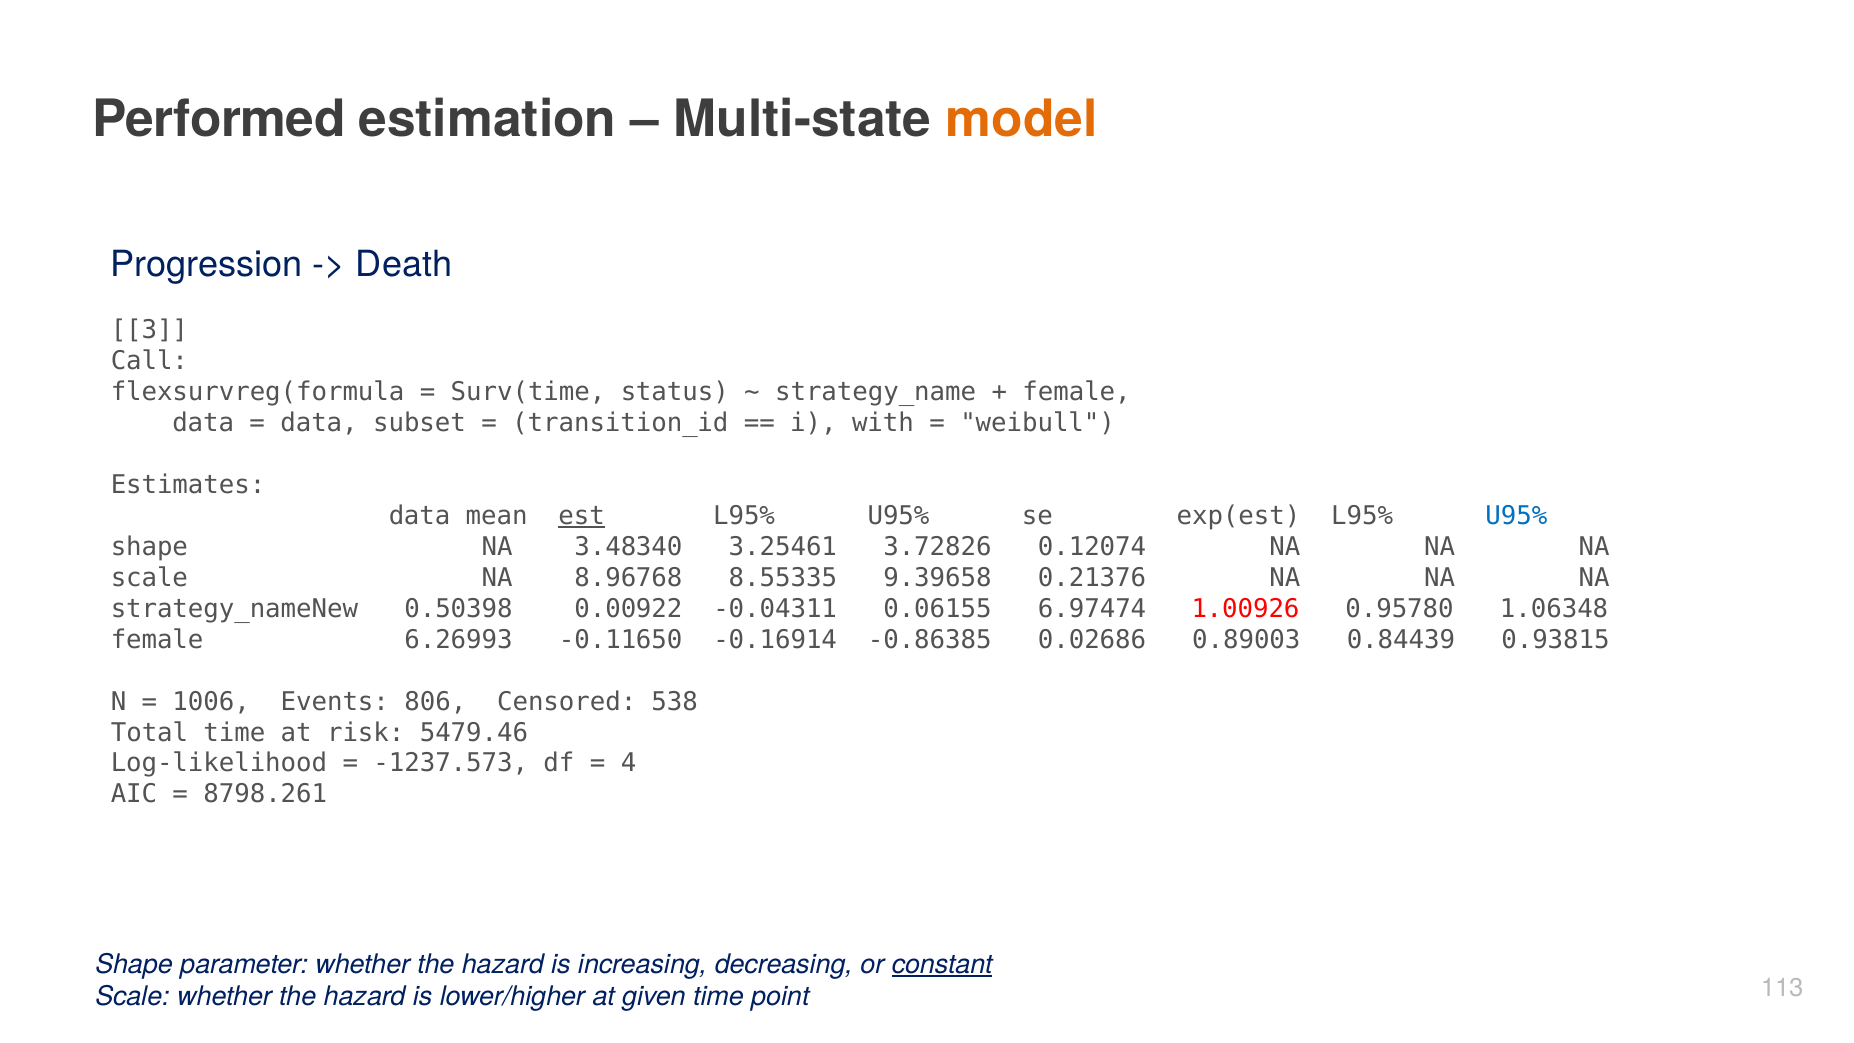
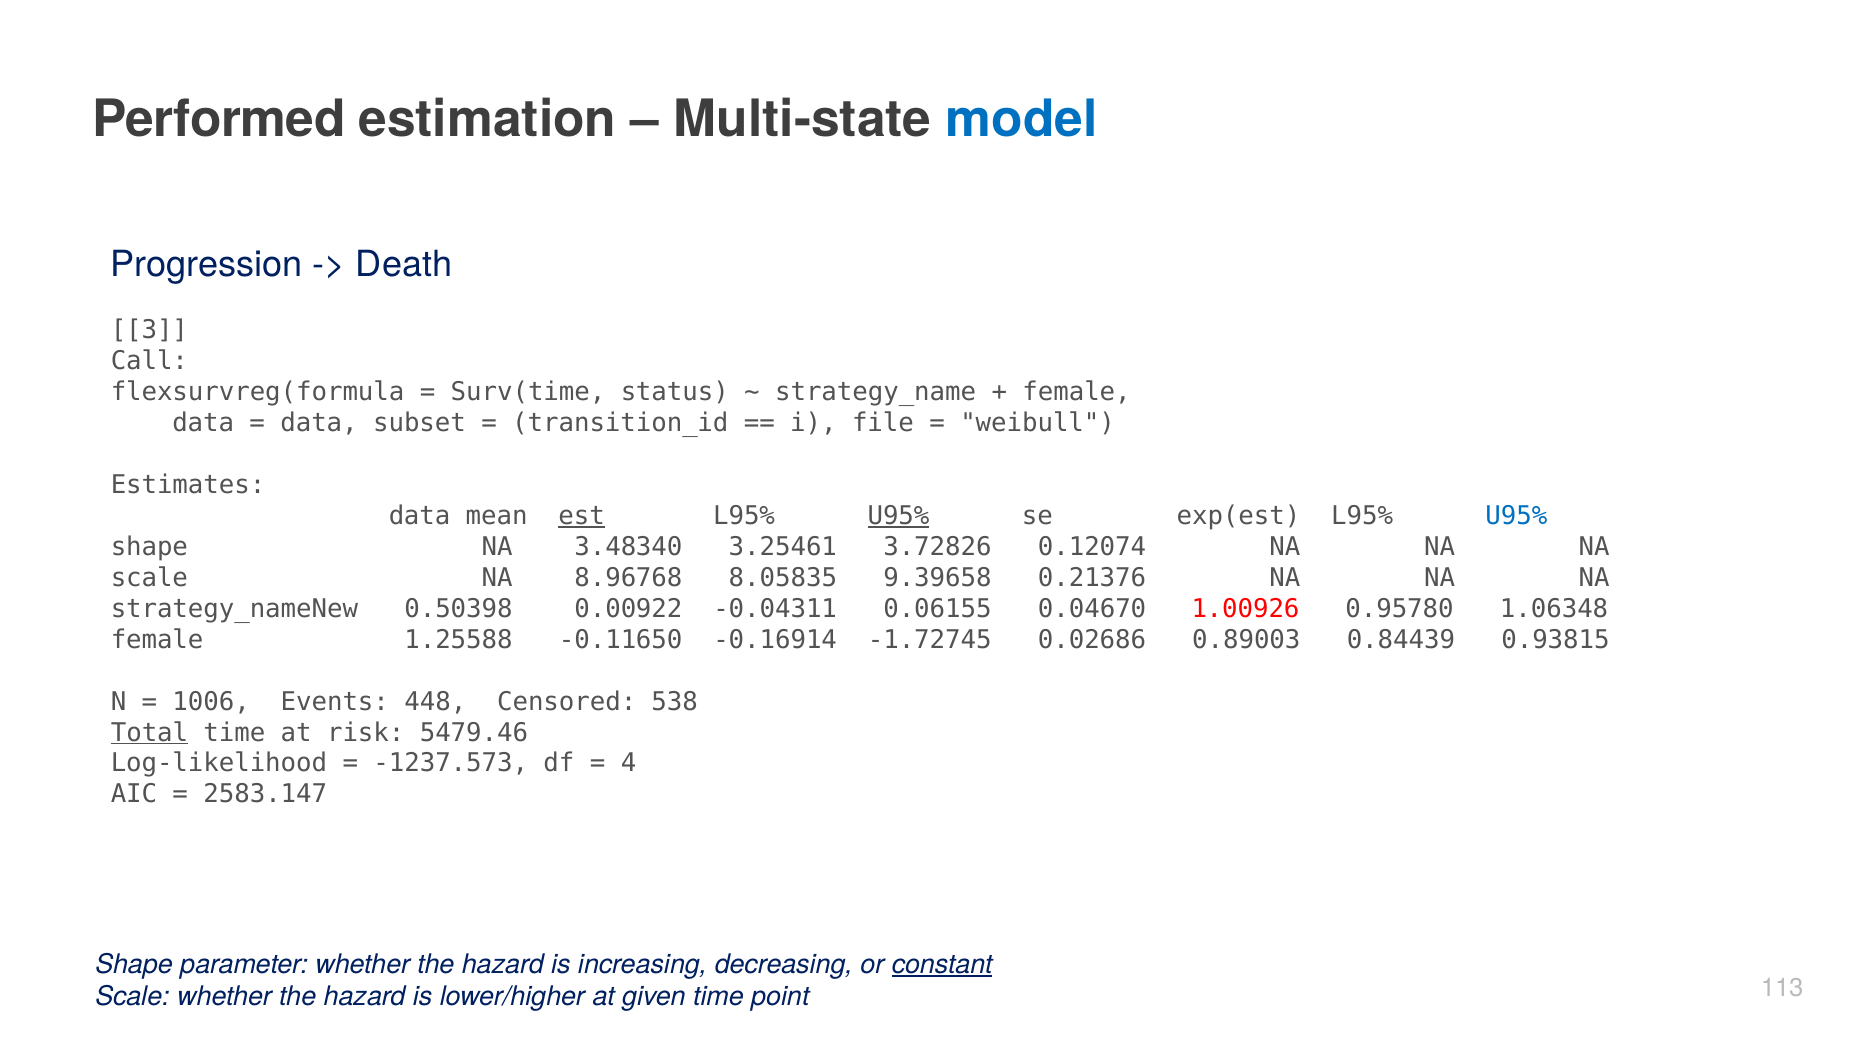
model colour: orange -> blue (1022, 119)
with: with -> file (883, 423)
U95% underline: none -> present (899, 516)
8.55335: 8.55335 -> 8.05835 (783, 578)
6.97474: 6.97474 -> 0.04670 (1092, 609)
6.26993: 6.26993 -> 1.25588 (458, 640)
-0.86385: -0.86385 -> -1.72745 (930, 640)
806: 806 -> 448 (435, 701)
Total underline: none -> present (150, 732)
8798.261: 8798.261 -> 2583.147 (265, 794)
